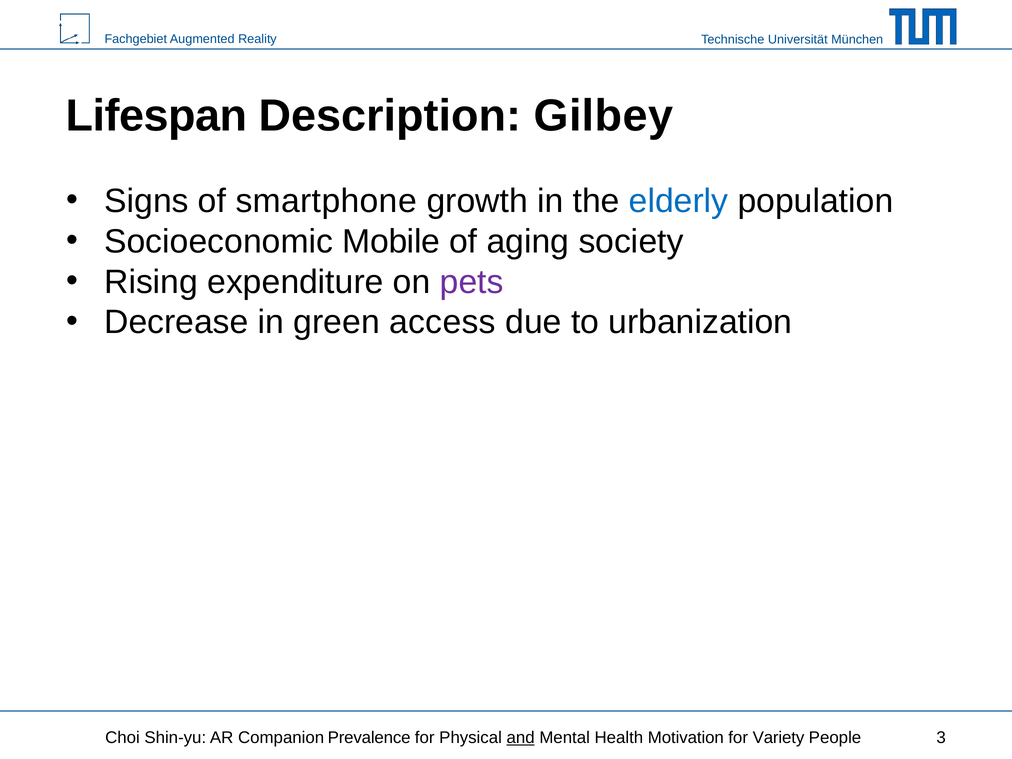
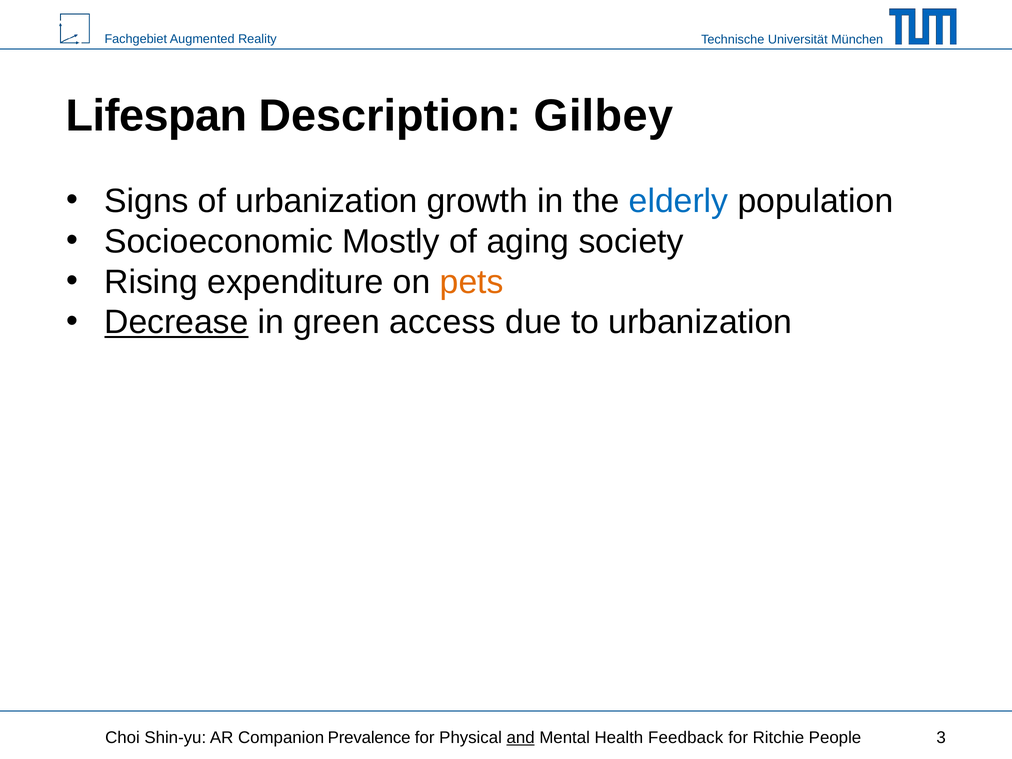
of smartphone: smartphone -> urbanization (326, 201)
Mobile: Mobile -> Mostly (391, 241)
pets colour: purple -> orange (472, 282)
Decrease underline: none -> present (176, 322)
Motivation: Motivation -> Feedback (686, 738)
Variety: Variety -> Ritchie (778, 738)
